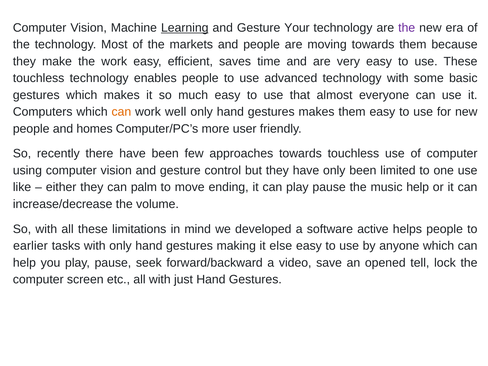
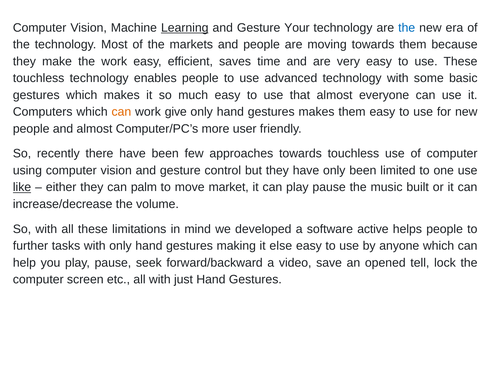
the colour: purple -> blue (407, 28)
well: well -> give (176, 112)
and homes: homes -> almost (95, 129)
like underline: none -> present (22, 187)
ending: ending -> market (229, 187)
music help: help -> built (418, 187)
earlier: earlier -> further (30, 246)
